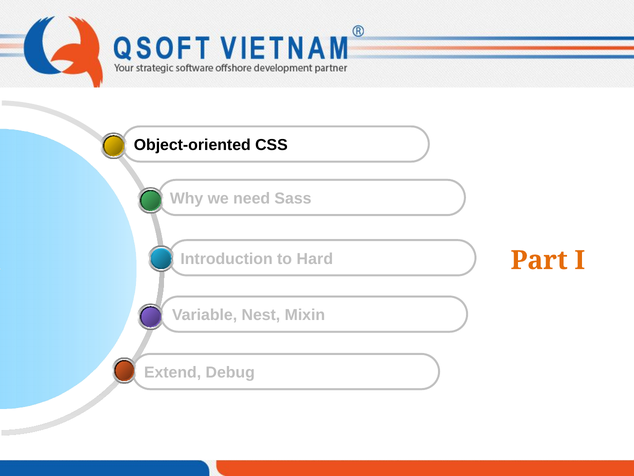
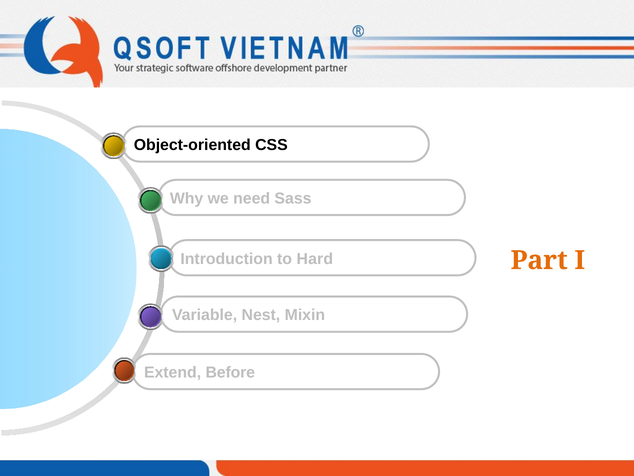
Debug: Debug -> Before (230, 372)
